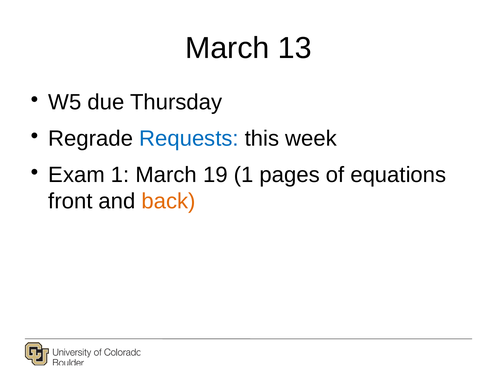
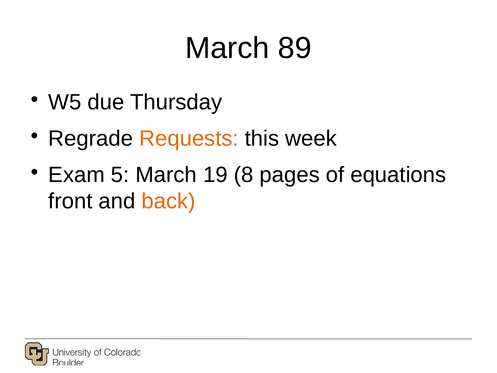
13: 13 -> 89 (295, 48)
Requests colour: blue -> orange (189, 138)
Exam 1: 1 -> 5 (120, 175)
19 1: 1 -> 8 (244, 175)
